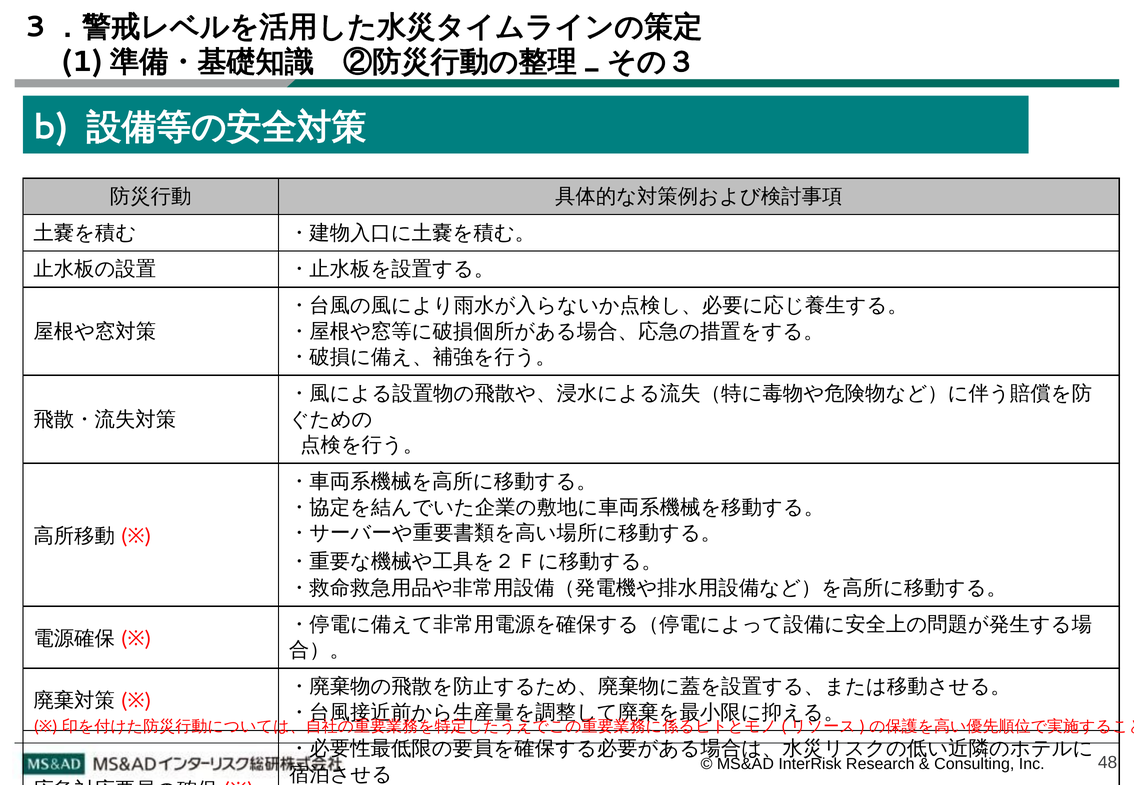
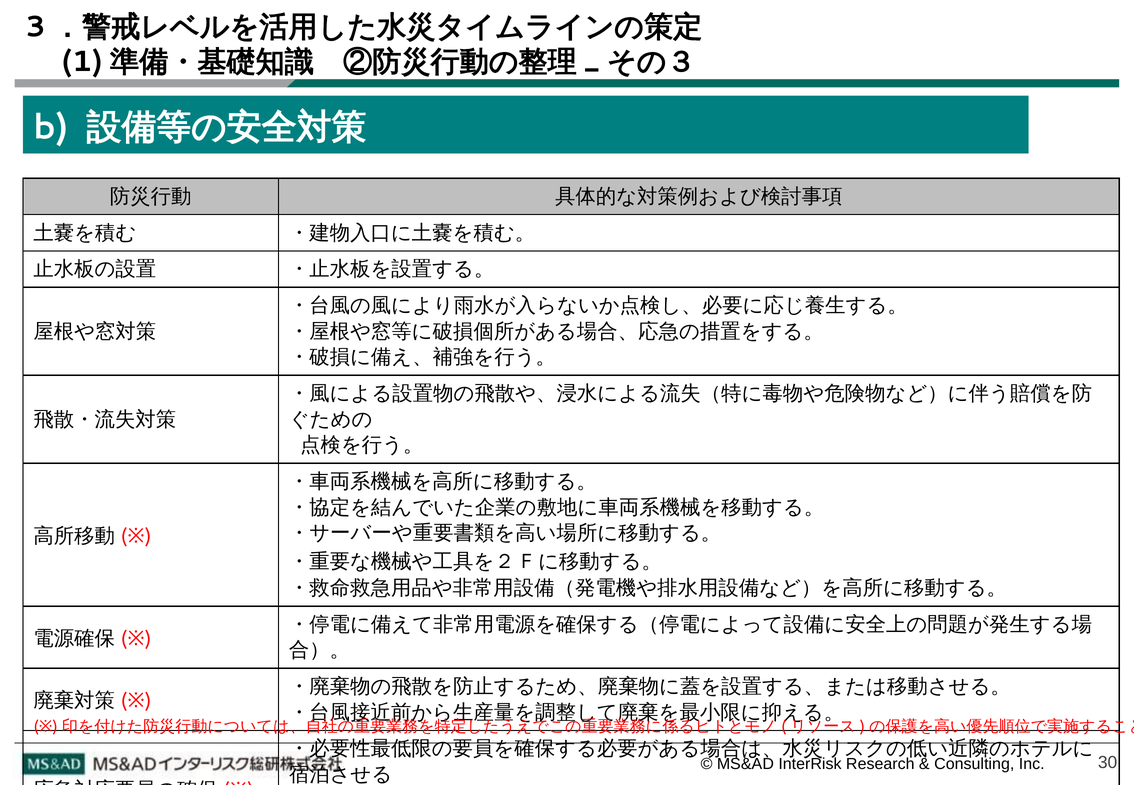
48: 48 -> 30 (1108, 762)
